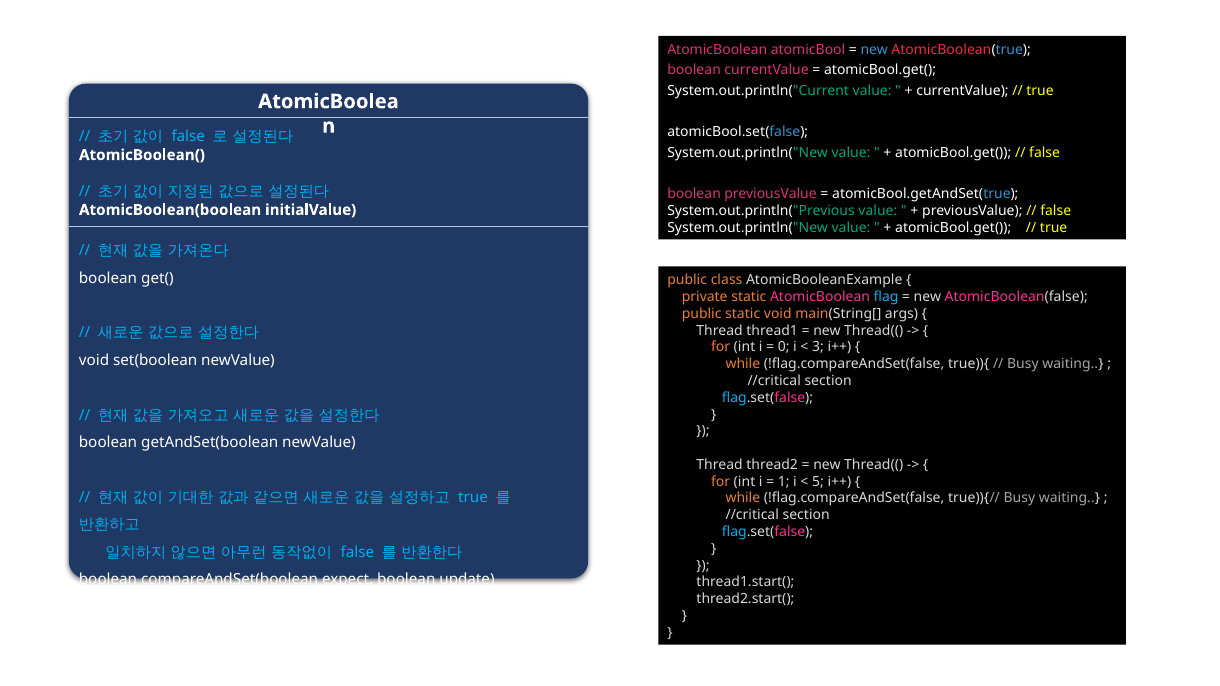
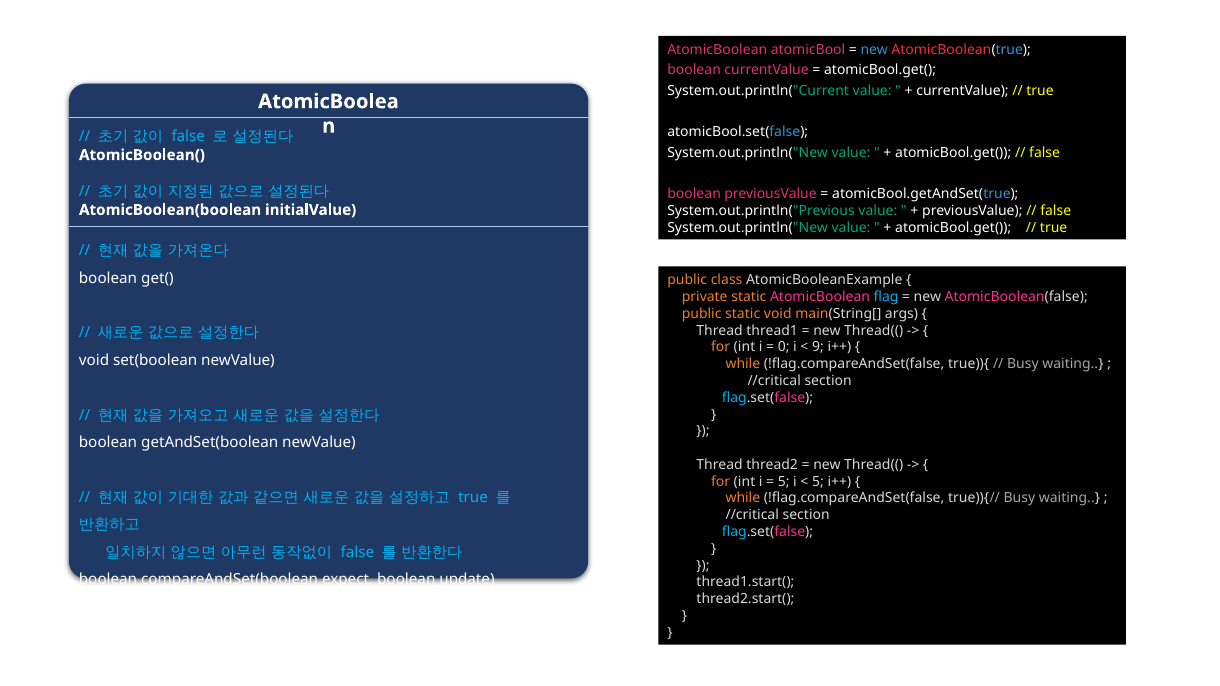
3: 3 -> 9 (818, 347)
1: 1 -> 5 (784, 482)
